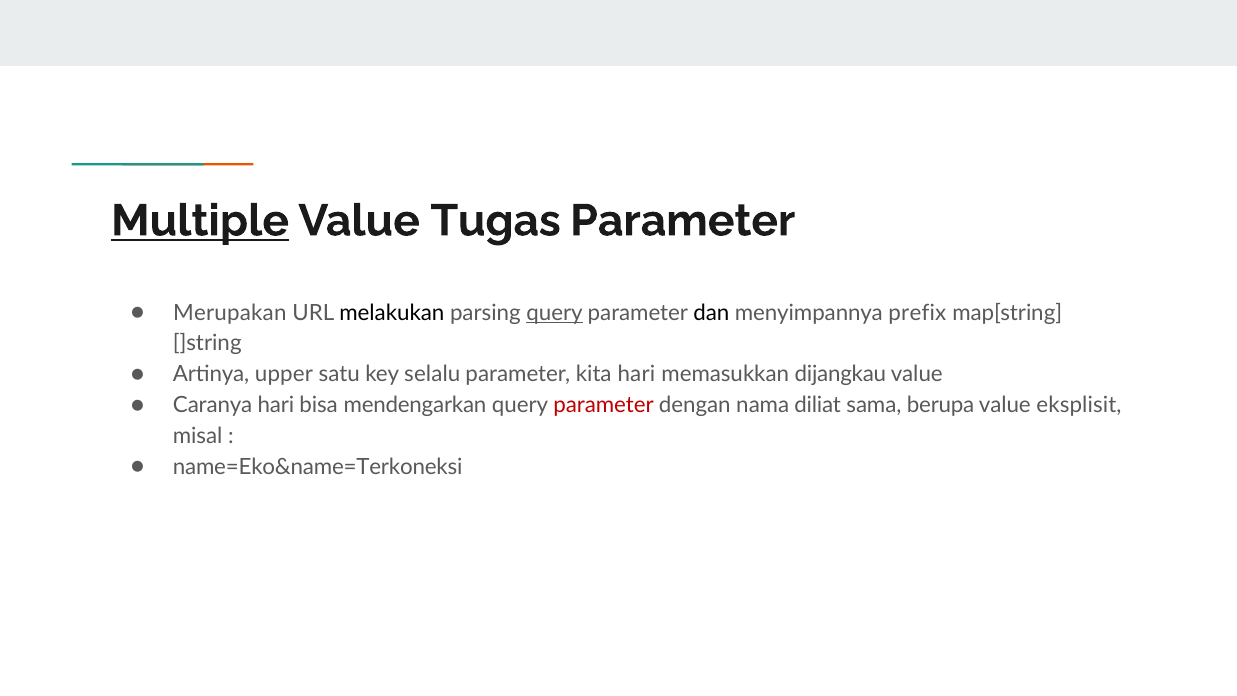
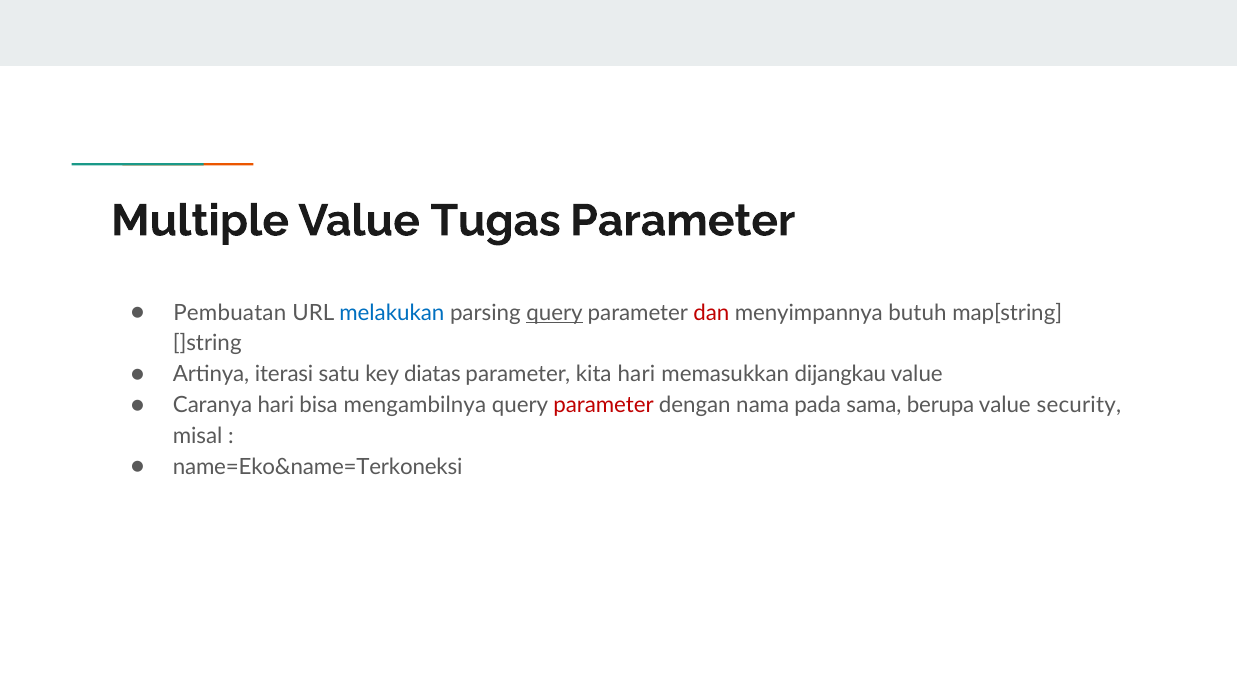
Multiple underline: present -> none (200, 221)
Merupakan: Merupakan -> Pembuatan (230, 313)
melakukan colour: black -> blue (392, 313)
dan colour: black -> red (711, 313)
prefix: prefix -> butuh (917, 313)
upper: upper -> iterasi (284, 374)
selalu: selalu -> diatas (432, 374)
mendengarkan: mendengarkan -> mengambilnya (415, 405)
diliat: diliat -> pada (818, 405)
eksplisit: eksplisit -> security (1079, 405)
